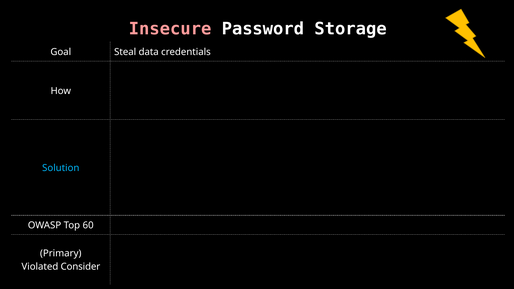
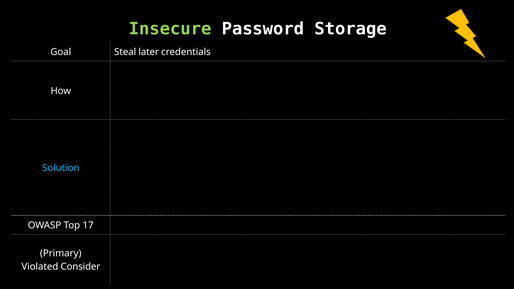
Insecure colour: pink -> light green (170, 29)
data: data -> later (149, 52)
60: 60 -> 17 (88, 226)
